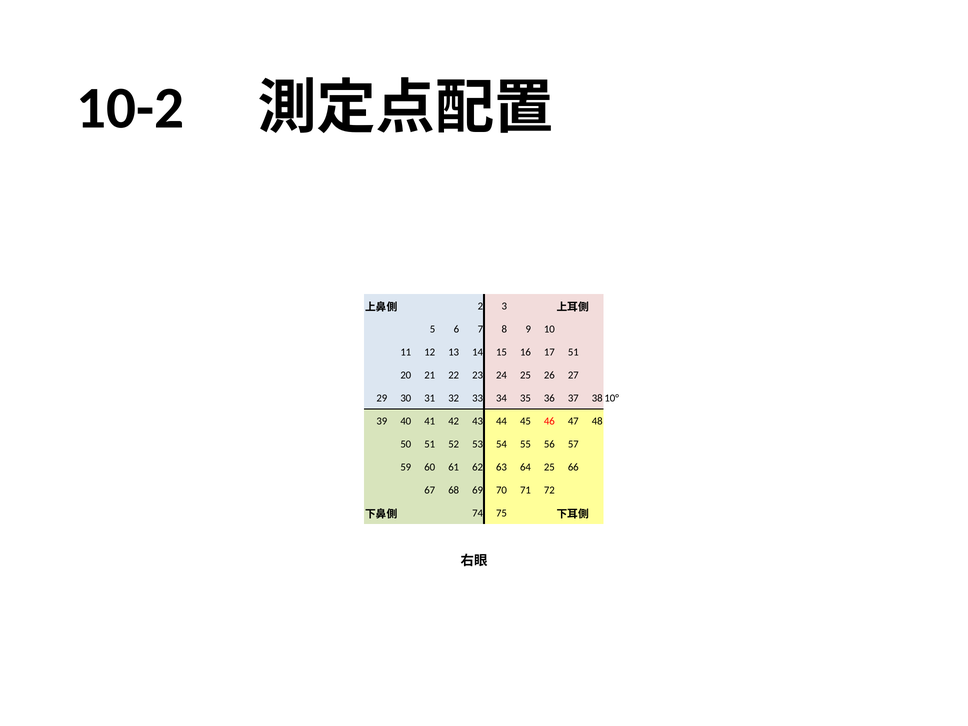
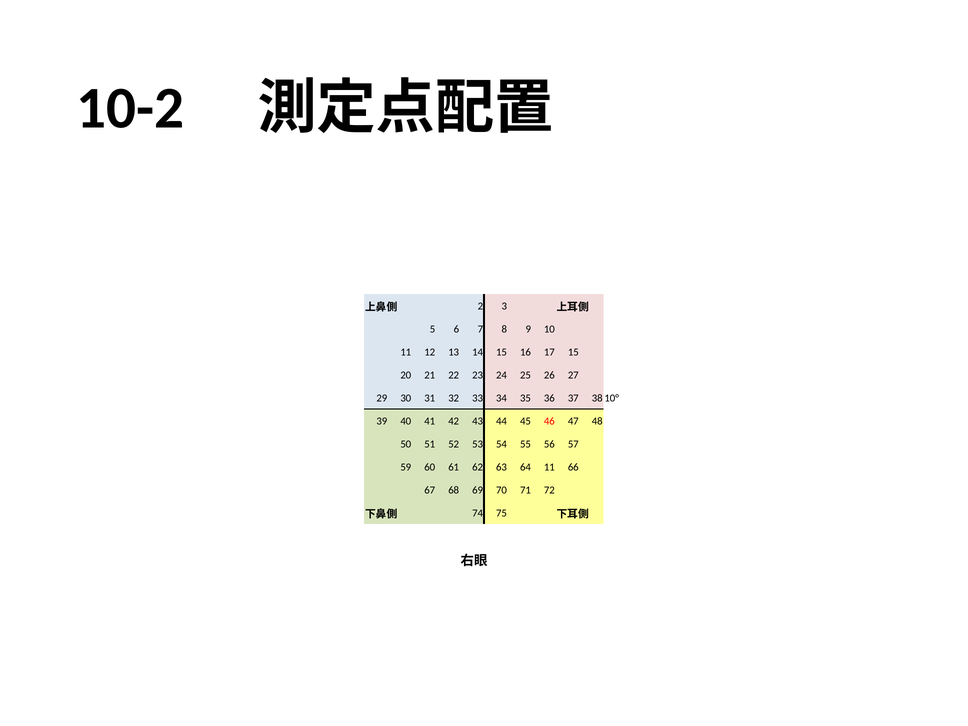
17 51: 51 -> 15 (573, 352)
64 25: 25 -> 11 (549, 467)
